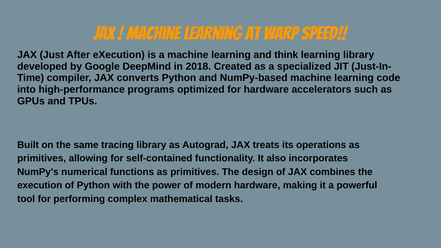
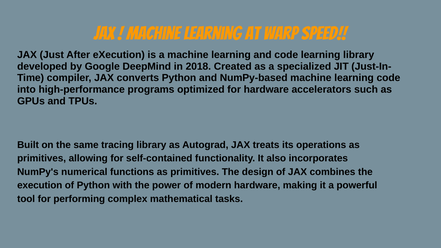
and think: think -> code (286, 55)
